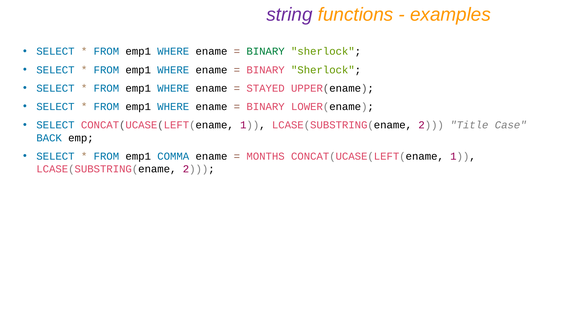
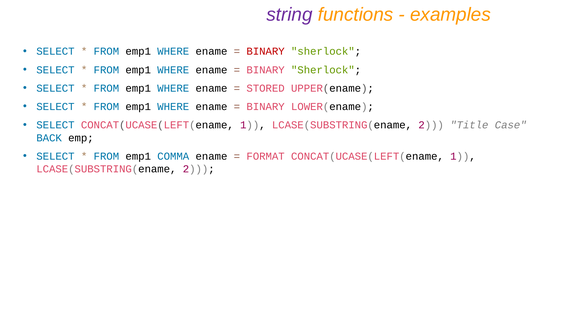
BINARY colour: green -> red (266, 51)
STAYED: STAYED -> STORED (266, 88)
MONTHS: MONTHS -> FORMAT (266, 156)
